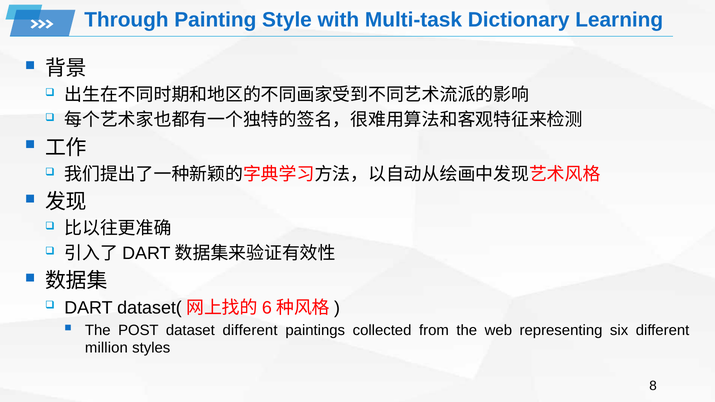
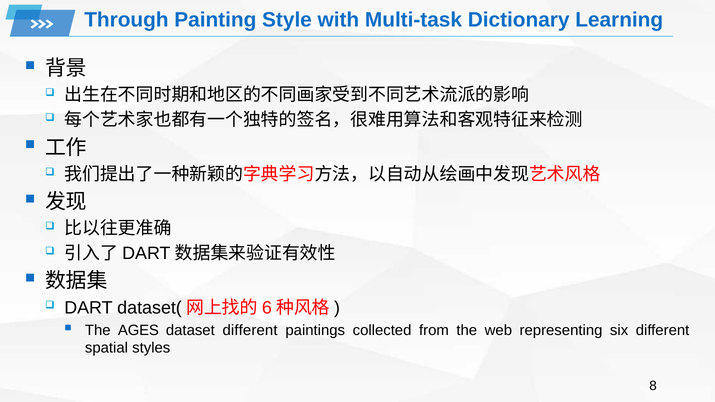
POST: POST -> AGES (138, 330)
million: million -> spatial (107, 348)
